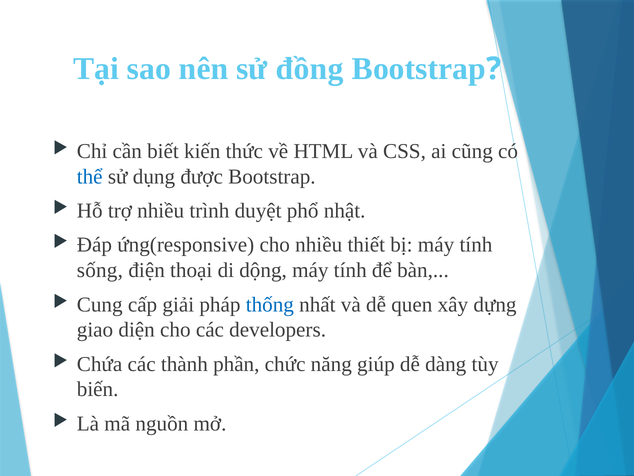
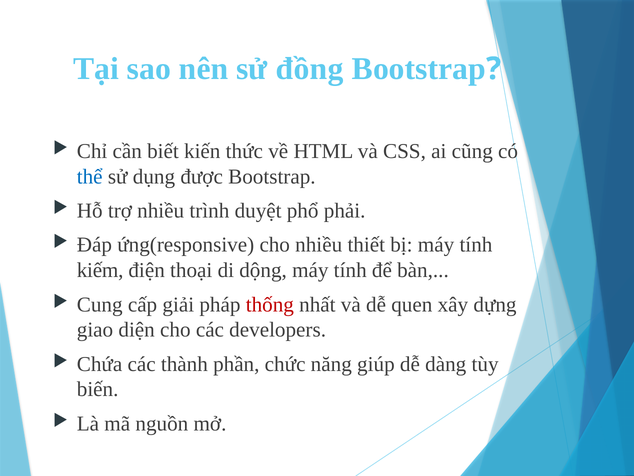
nhật: nhật -> phải (345, 211)
sống: sống -> kiếm (100, 270)
thống colour: blue -> red (270, 304)
